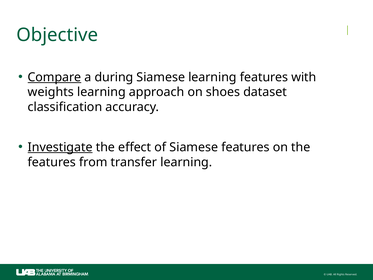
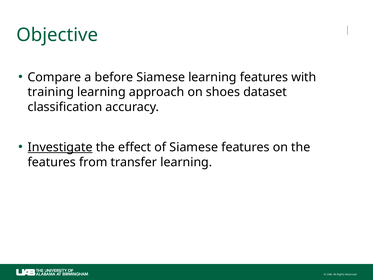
Compare underline: present -> none (54, 77)
during: during -> before (114, 77)
weights: weights -> training (51, 92)
